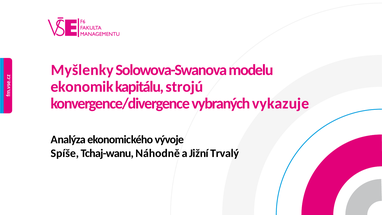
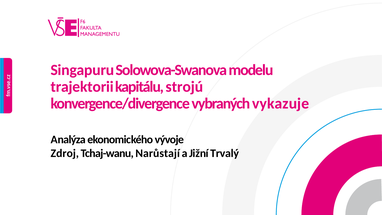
Myšlenky: Myšlenky -> Singapuru (82, 70)
ekonomik: ekonomik -> trajektorii (82, 87)
Spíše: Spíše -> Zdroj (65, 153)
Náhodně: Náhodně -> Narůstají (158, 153)
